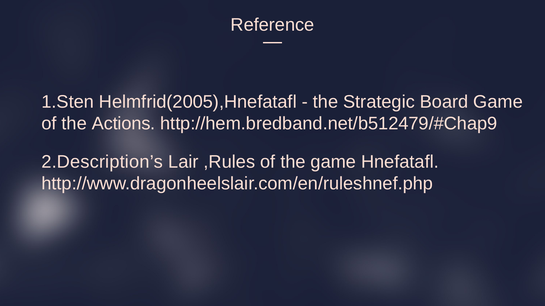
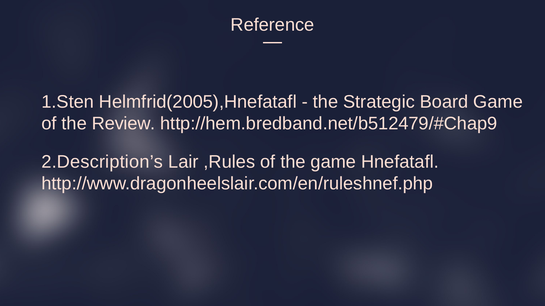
Actions: Actions -> Review (124, 124)
